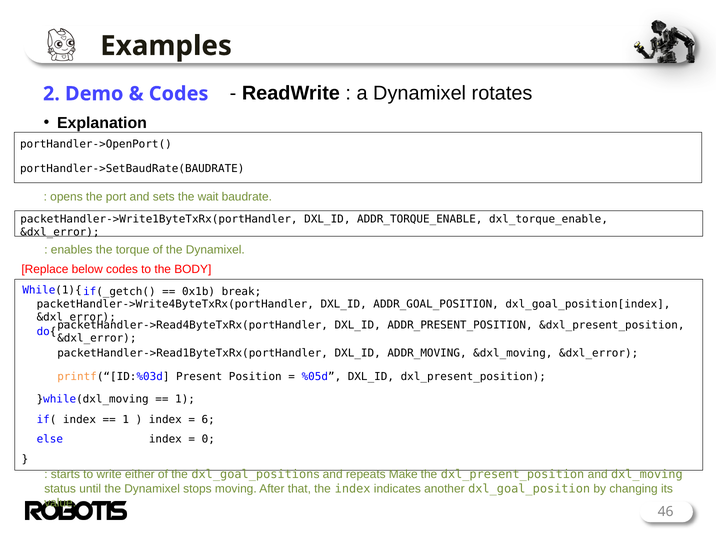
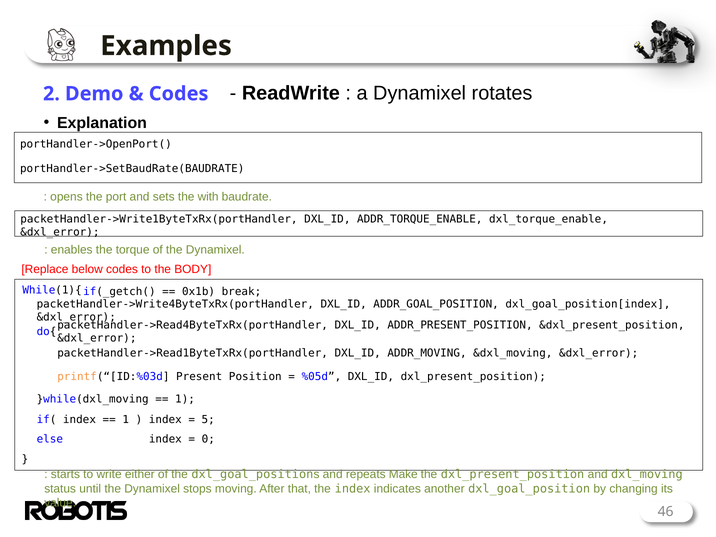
wait: wait -> with (208, 197)
6: 6 -> 5 (208, 420)
